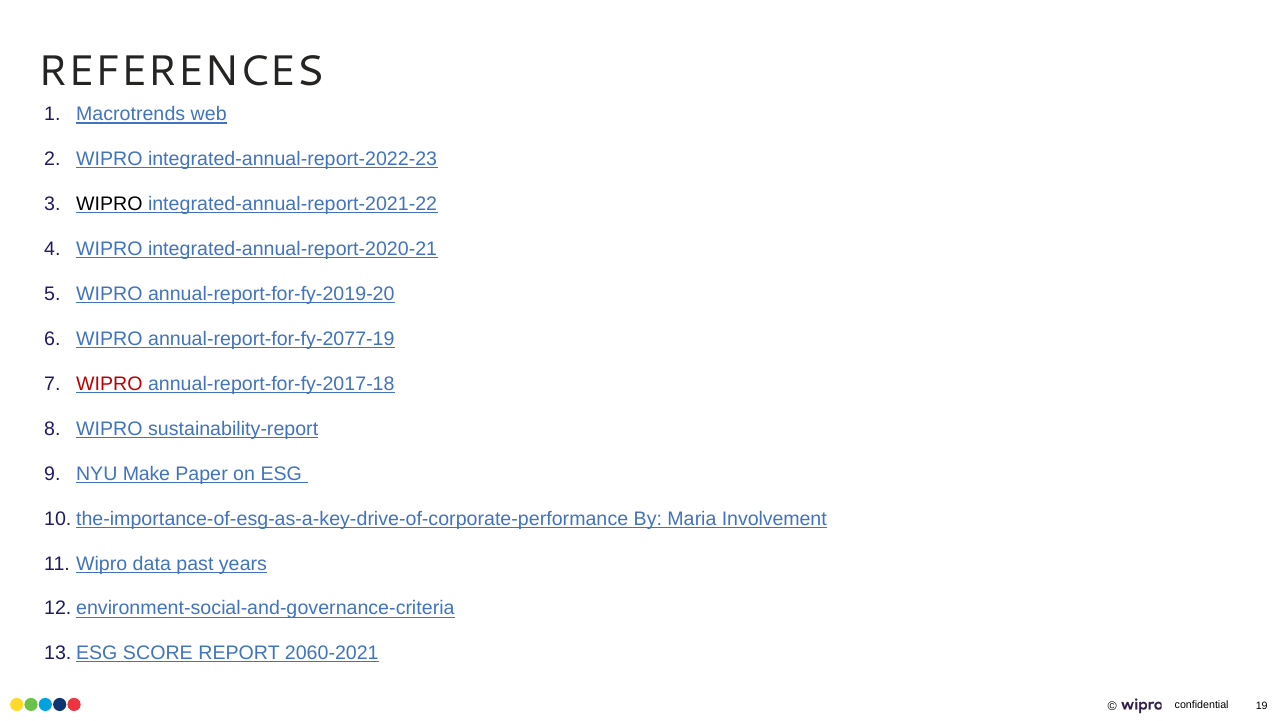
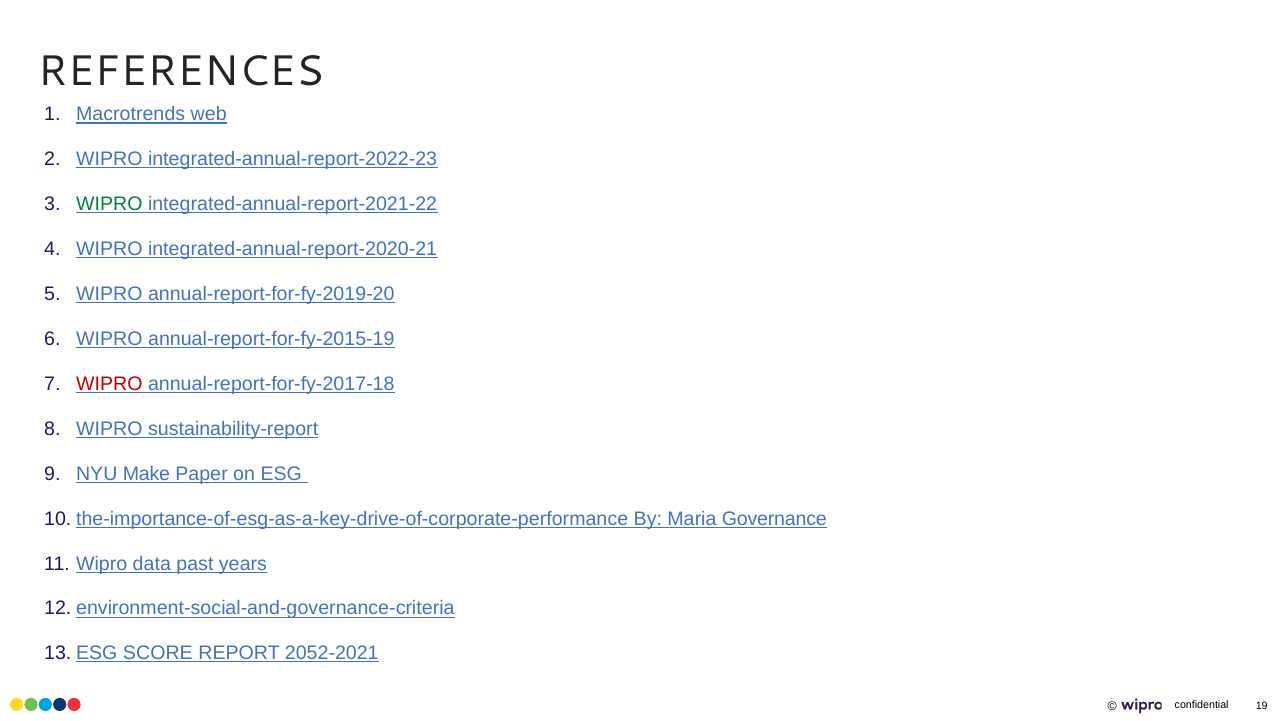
WIPRO colour: black -> green (109, 204)
annual-report-for-fy-2077-19: annual-report-for-fy-2077-19 -> annual-report-for-fy-2015-19 (271, 339)
Involvement: Involvement -> Governance (774, 519)
2060-2021: 2060-2021 -> 2052-2021 (332, 654)
